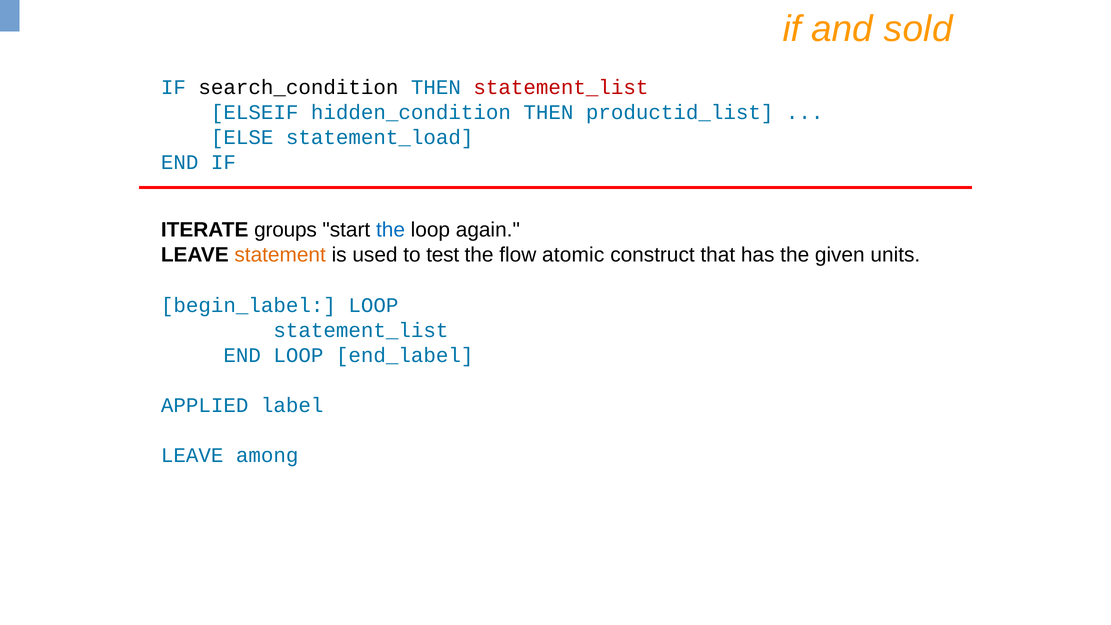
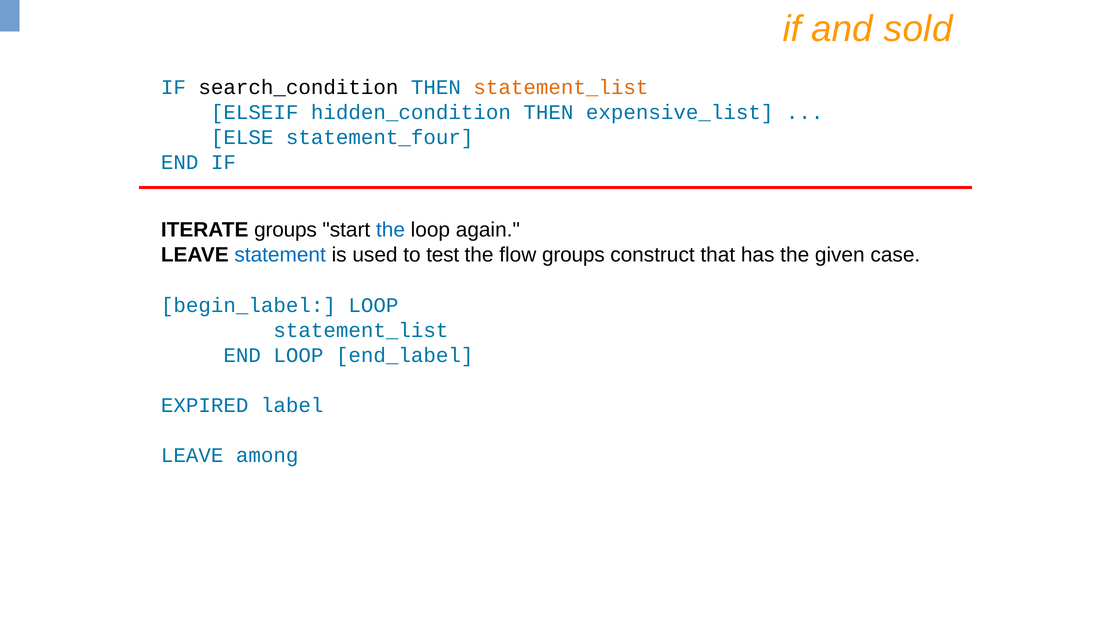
statement_list colour: red -> orange (561, 87)
productid_list: productid_list -> expensive_list (680, 112)
statement_load: statement_load -> statement_four (380, 137)
statement colour: orange -> blue (280, 255)
flow atomic: atomic -> groups (573, 255)
units: units -> case (895, 255)
APPLIED: APPLIED -> EXPIRED (205, 405)
